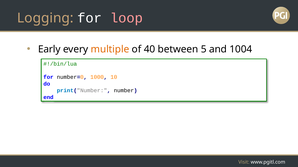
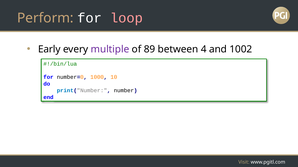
Logging: Logging -> Perform (45, 18)
multiple colour: orange -> purple (110, 49)
40: 40 -> 89 (150, 49)
5: 5 -> 4 (204, 49)
1004: 1004 -> 1002 (241, 49)
